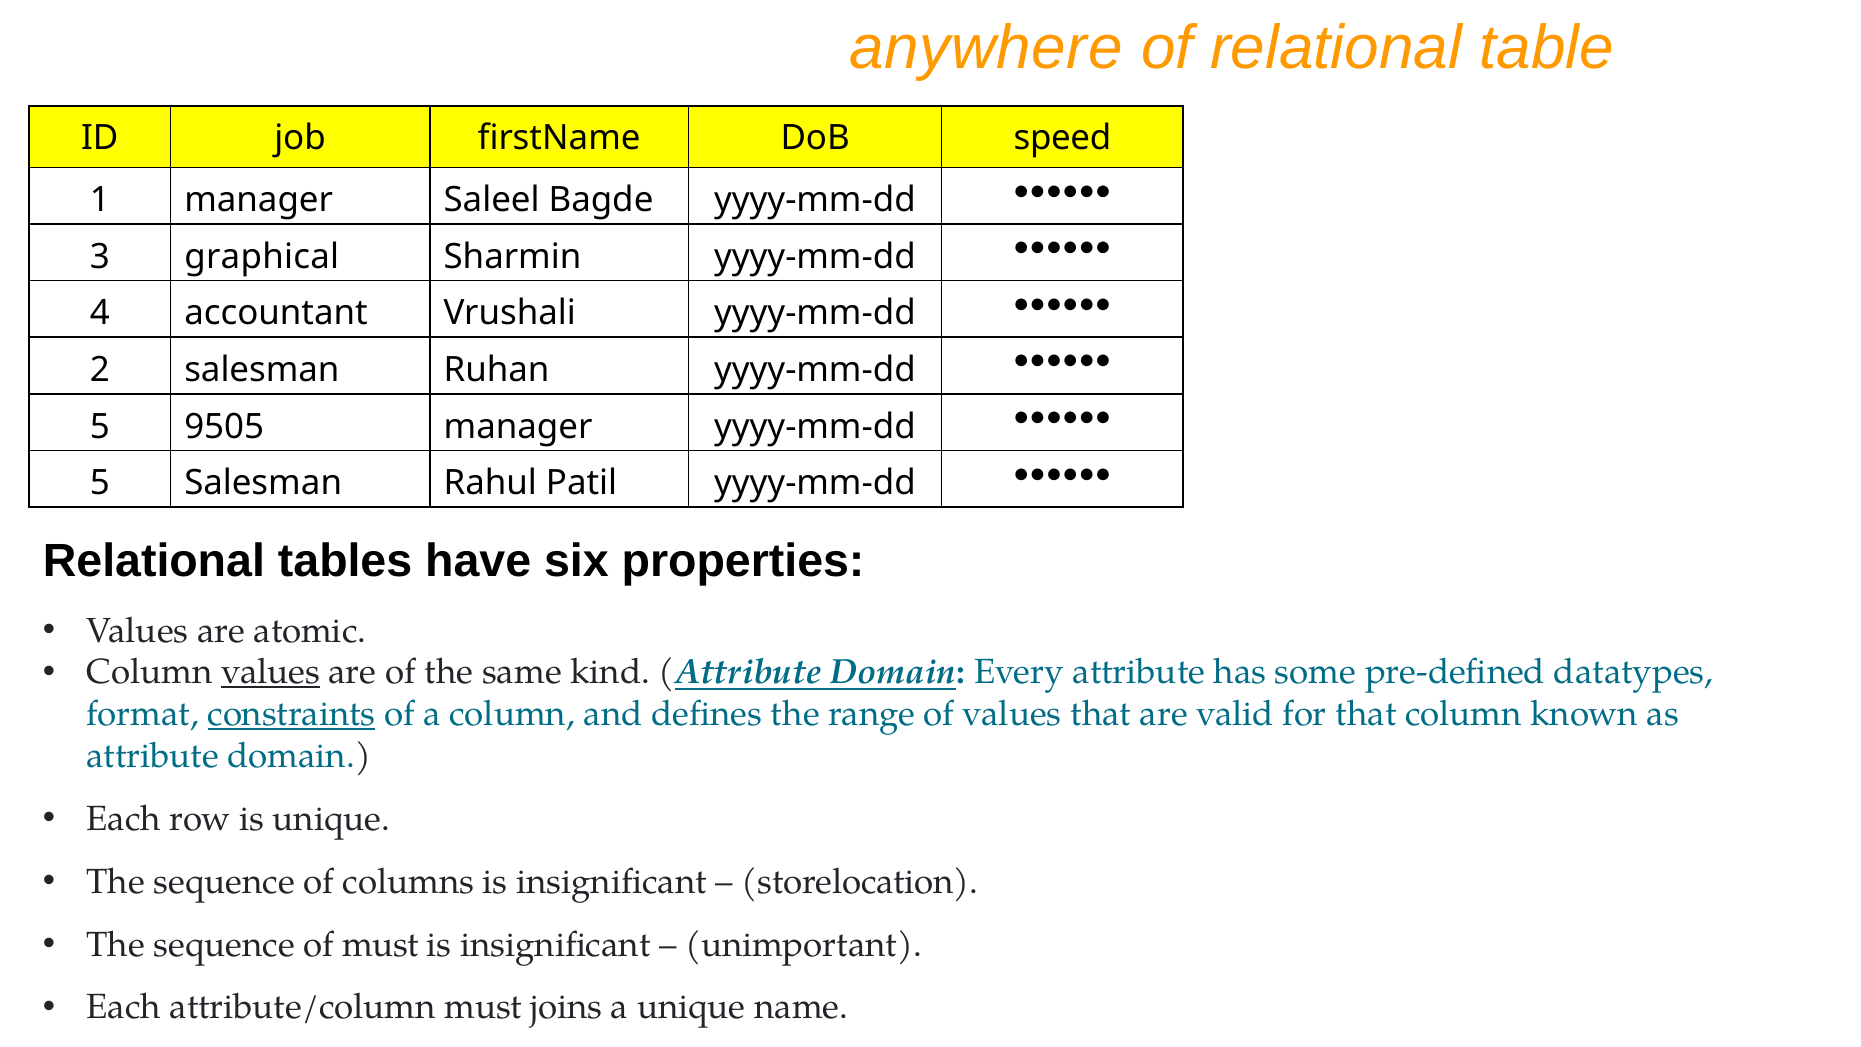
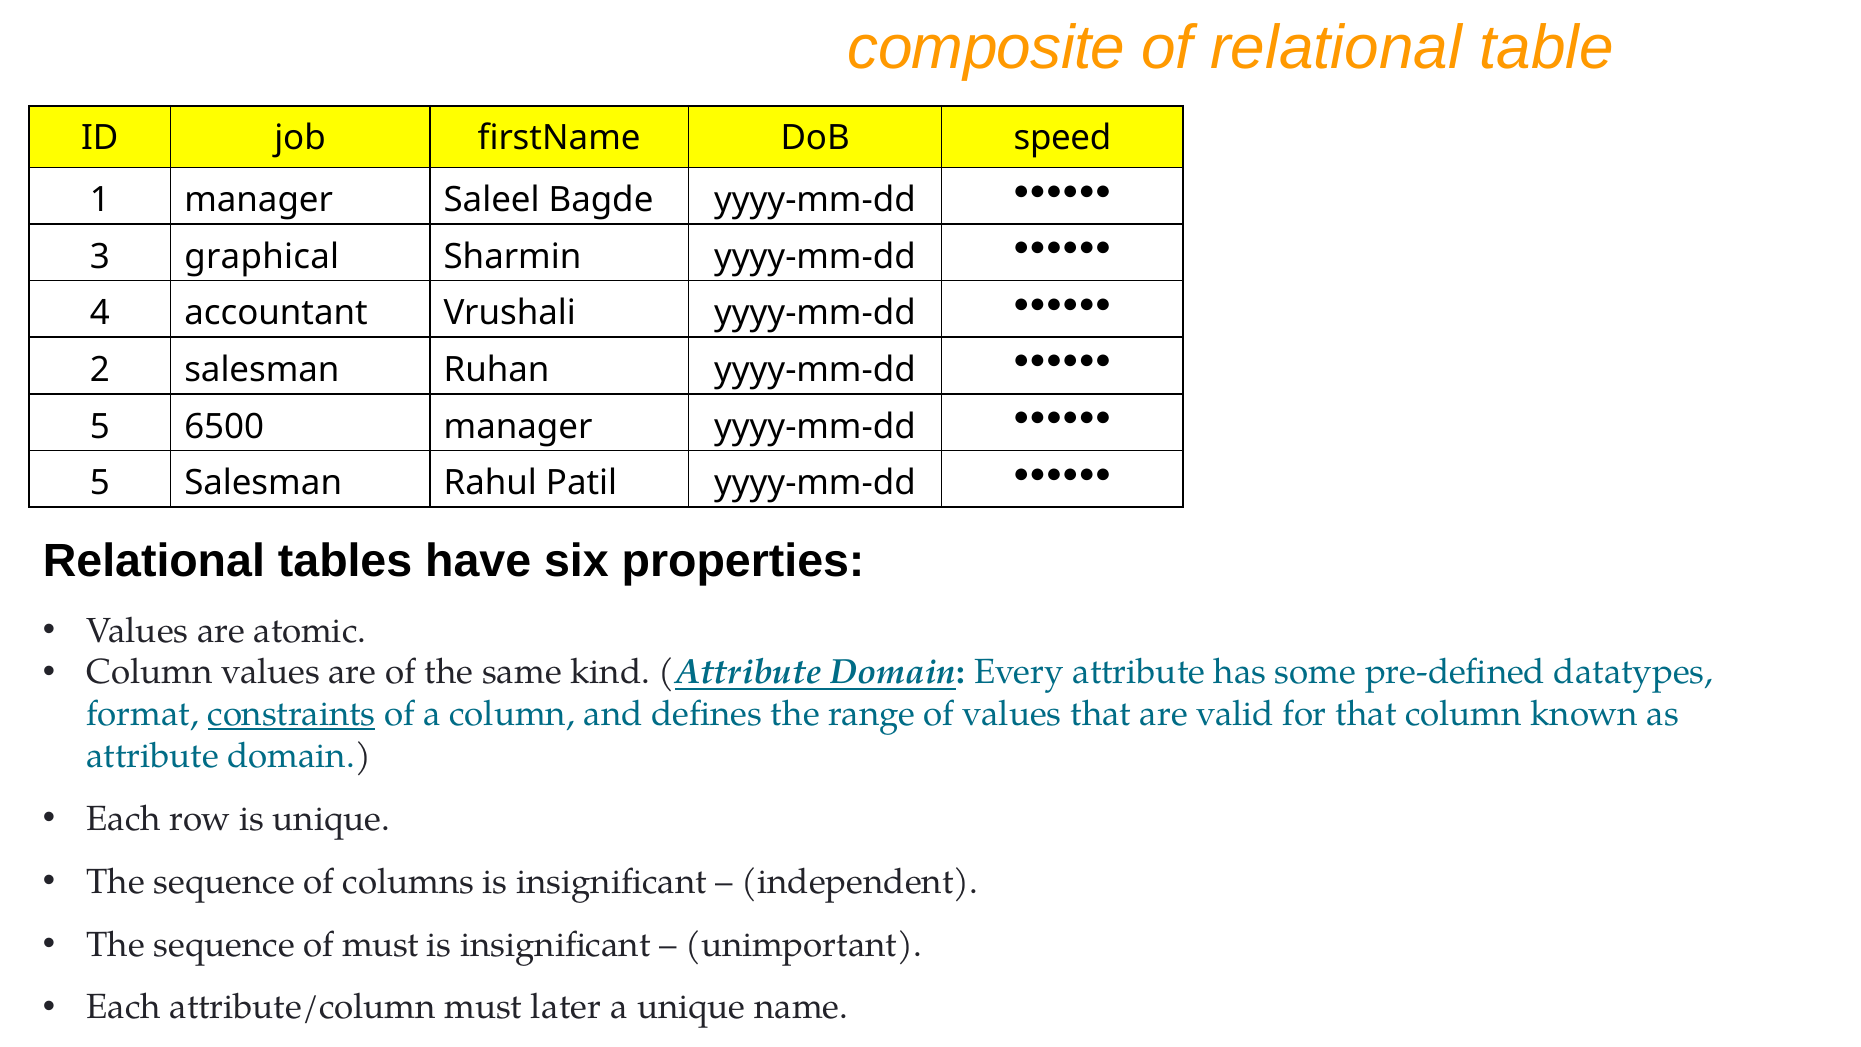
anywhere: anywhere -> composite (987, 48)
9505: 9505 -> 6500 (224, 426)
values underline: present -> none (271, 672)
storelocation: storelocation -> independent (860, 882)
joins: joins -> later (566, 1007)
